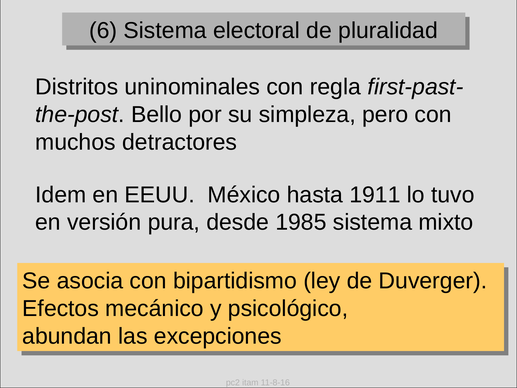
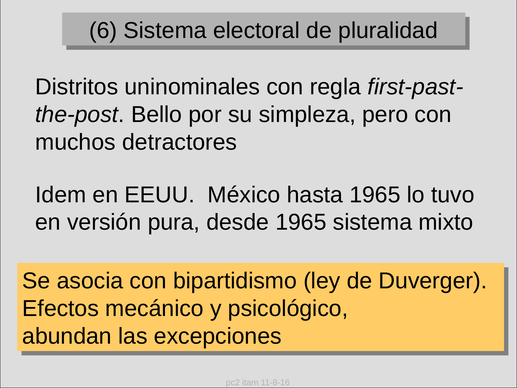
hasta 1911: 1911 -> 1965 (375, 195)
desde 1985: 1985 -> 1965 (301, 222)
